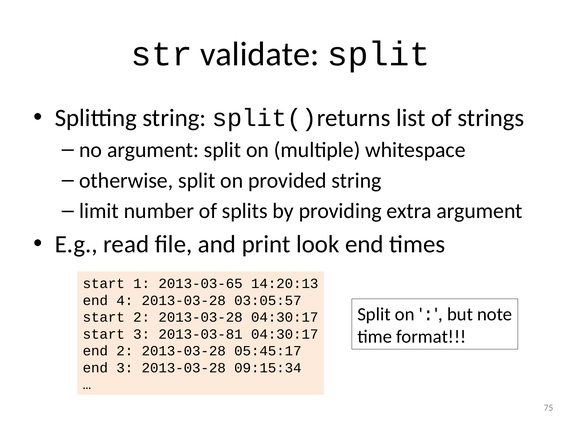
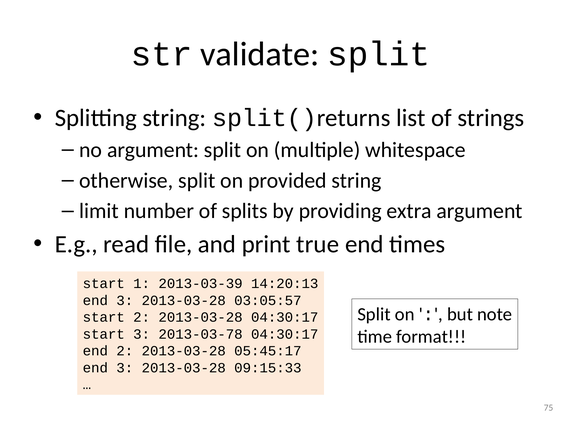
look: look -> true (318, 244)
2013-03-65: 2013-03-65 -> 2013-03-39 (201, 283)
4: 4 -> 3 (125, 300)
2013-03-81: 2013-03-81 -> 2013-03-78 (201, 334)
09:15:34: 09:15:34 -> 09:15:33 (268, 368)
